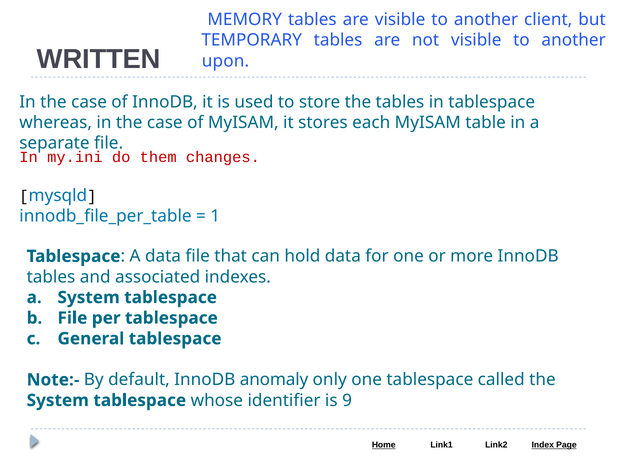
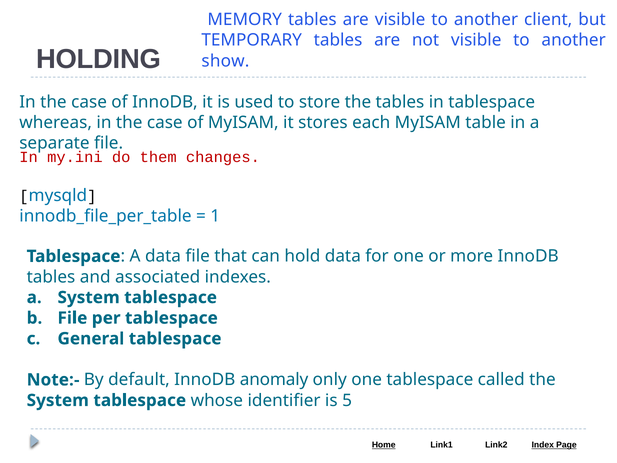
WRITTEN: WRITTEN -> HOLDING (99, 59)
upon: upon -> show (225, 61)
9: 9 -> 5 (347, 400)
